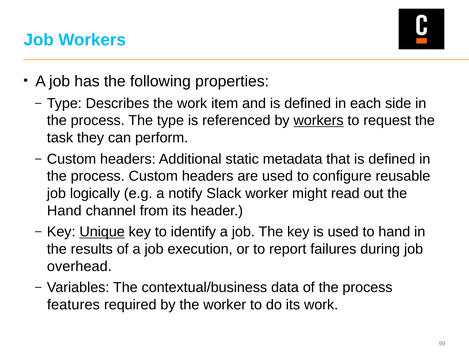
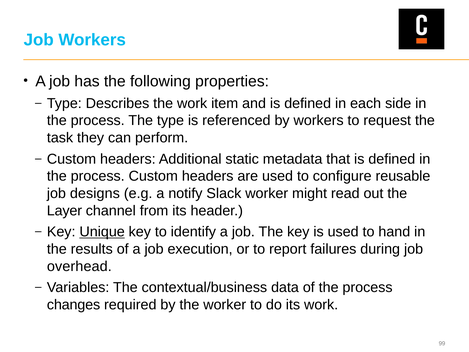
workers underline: present -> none (319, 120)
logically: logically -> designs (95, 193)
Hand: Hand -> Layer (64, 210)
features: features -> changes (74, 305)
